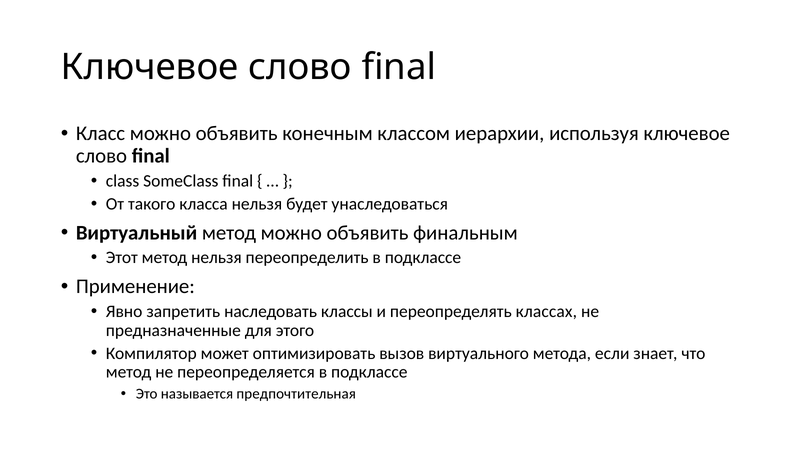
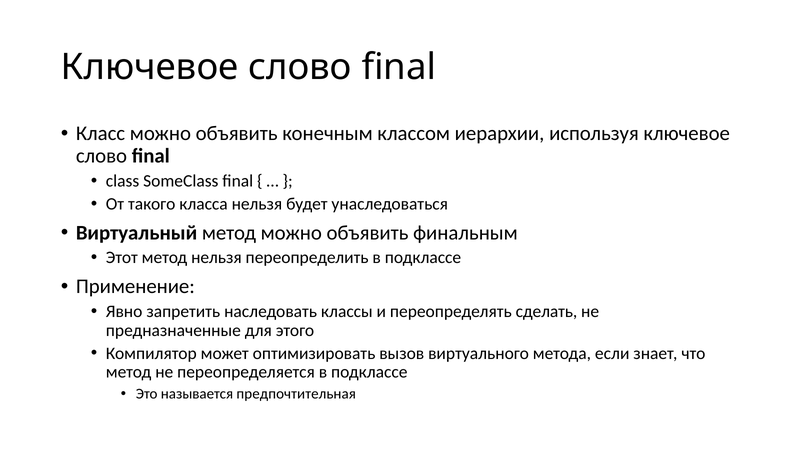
классах: классах -> сделать (546, 312)
